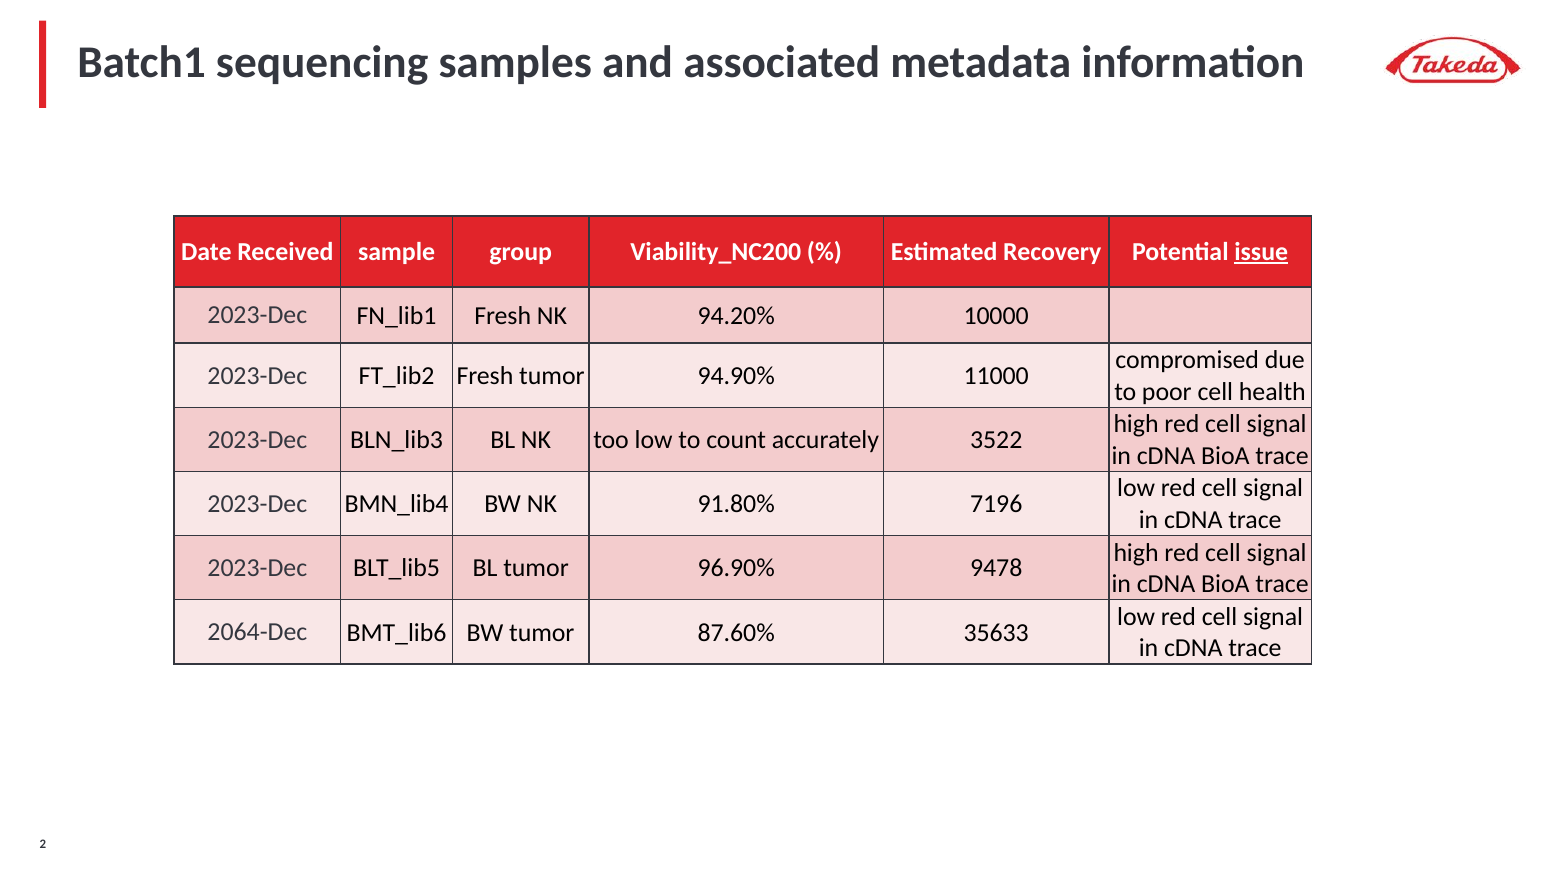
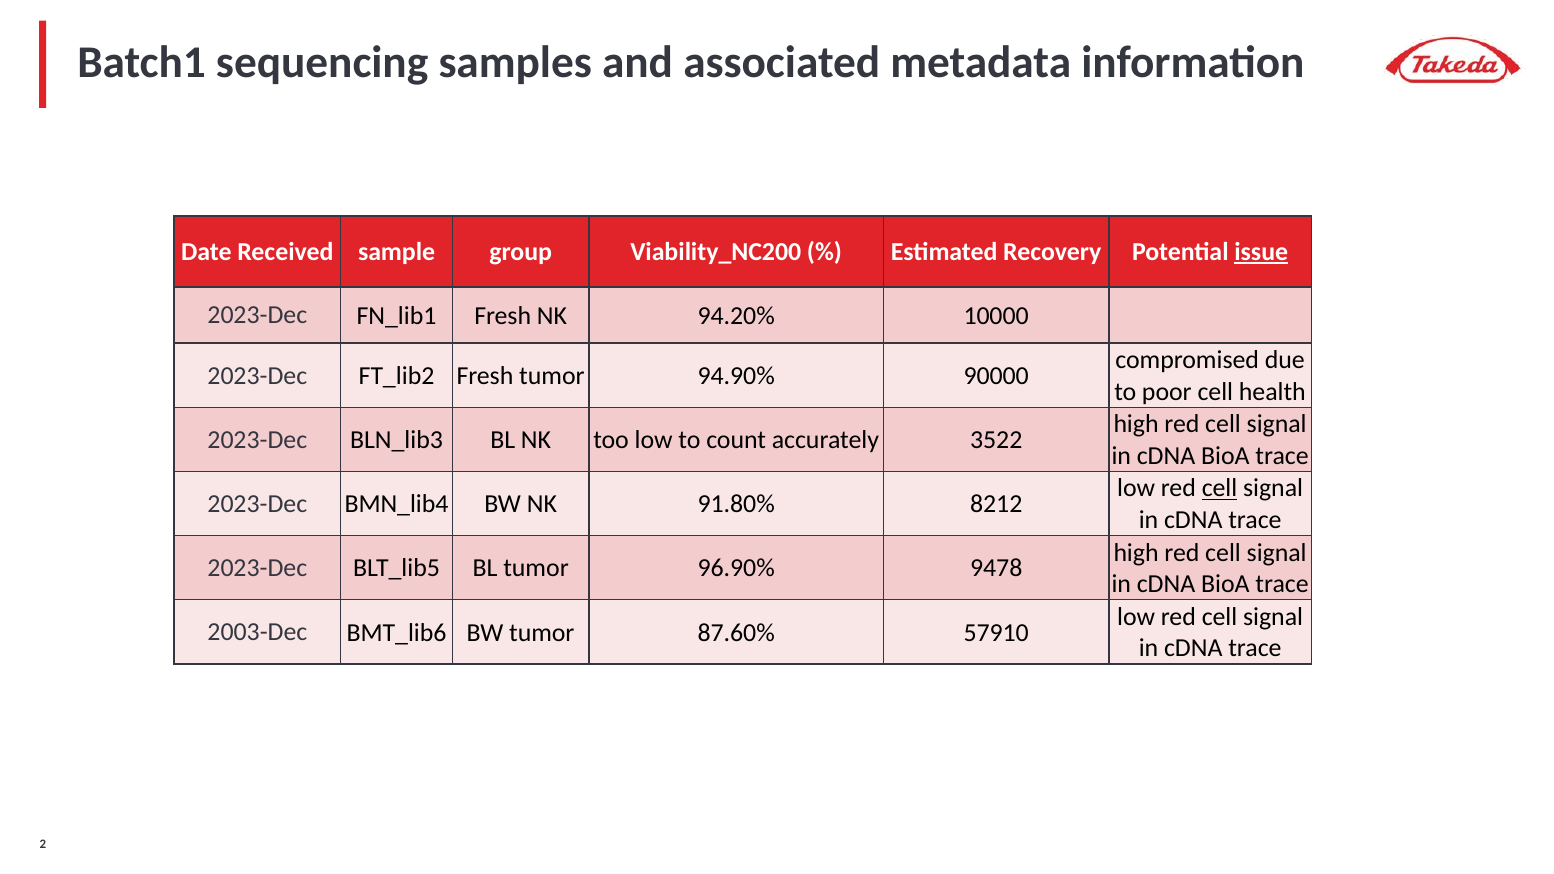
11000: 11000 -> 90000 (996, 376)
cell underline: none -> present (1220, 488)
7196: 7196 -> 8212 (996, 504)
2064-Dec: 2064-Dec -> 2003-Dec (257, 632)
35633: 35633 -> 57910 (996, 633)
